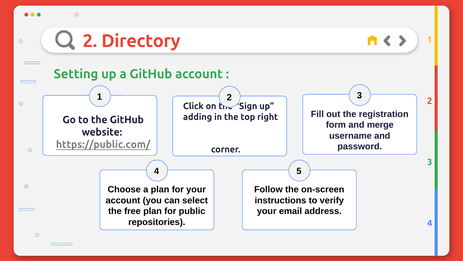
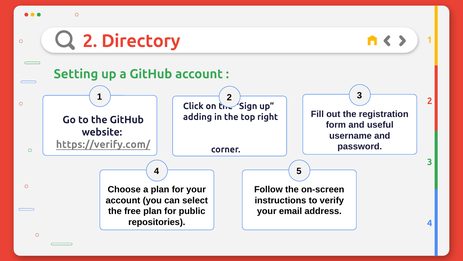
merge: merge -> useful (380, 125)
https://public.com/: https://public.com/ -> https://verify.com/ (103, 144)
